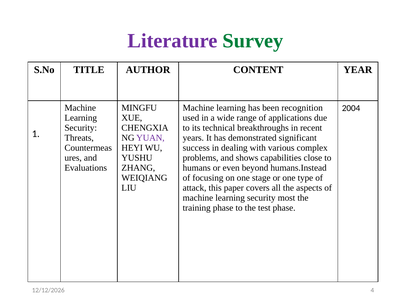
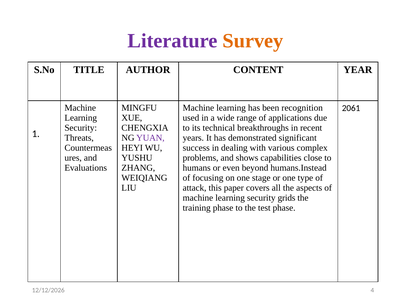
Survey colour: green -> orange (253, 41)
2004: 2004 -> 2061 (351, 108)
most: most -> grids (287, 198)
